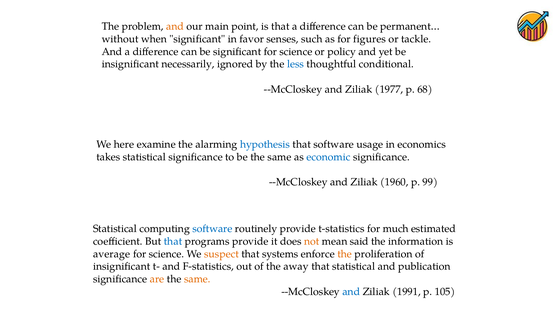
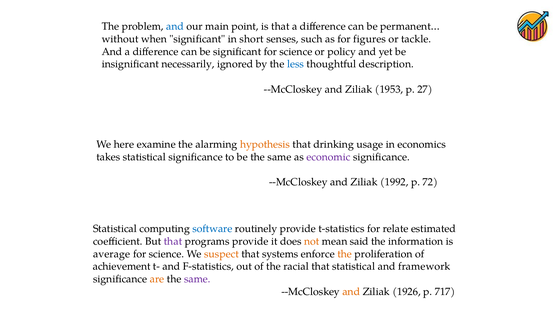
and colour: orange -> blue (175, 26)
favor: favor -> short (252, 39)
conditional: conditional -> description (386, 64)
1977: 1977 -> 1953 (389, 89)
68: 68 -> 27 (425, 89)
hypothesis colour: blue -> orange (265, 144)
that software: software -> drinking (334, 144)
economic colour: blue -> purple (328, 157)
1960: 1960 -> 1992 (394, 182)
99: 99 -> 72 (430, 182)
much: much -> relate (396, 229)
that colour: blue -> purple (173, 241)
insignificant: insignificant -> achievement (122, 266)
away: away -> racial (296, 266)
publication: publication -> framework (424, 266)
same colour: orange -> purple (197, 279)
and colour: blue -> orange (351, 292)
1991: 1991 -> 1926 (407, 292)
105: 105 -> 717 (445, 292)
